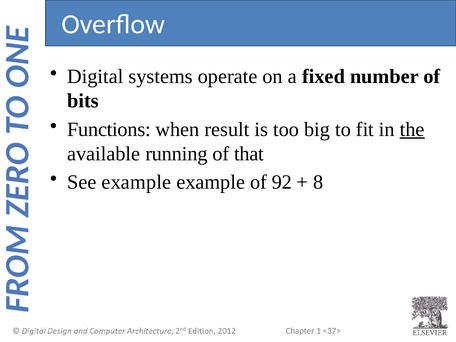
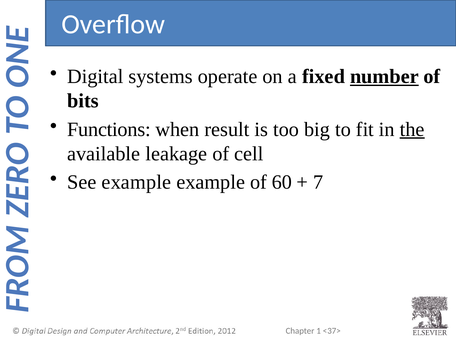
number underline: none -> present (384, 77)
running: running -> leakage (176, 154)
that: that -> cell (249, 154)
92: 92 -> 60 (282, 182)
8: 8 -> 7 (318, 182)
